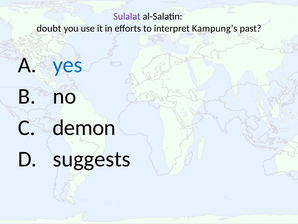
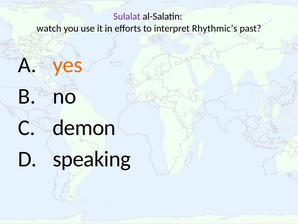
doubt: doubt -> watch (49, 28)
Kampung’s: Kampung’s -> Rhythmic’s (215, 28)
yes colour: blue -> orange (68, 65)
suggests: suggests -> speaking (92, 159)
